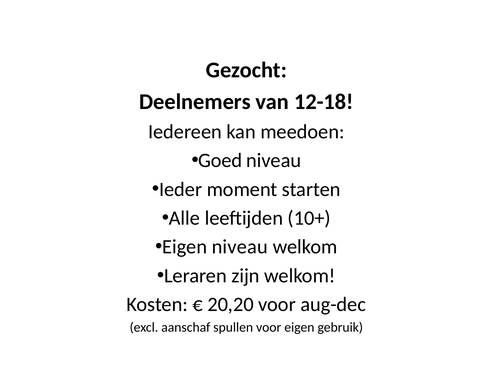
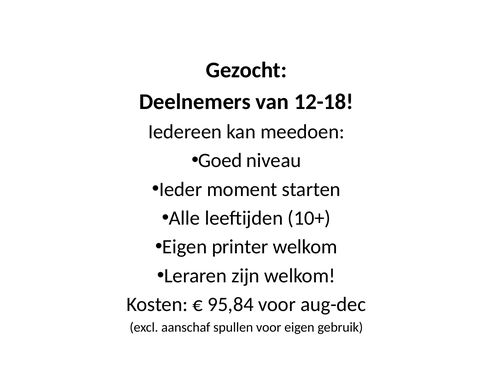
Eigen niveau: niveau -> printer (240, 247)
20,20: 20,20 -> 95,84 (231, 304)
